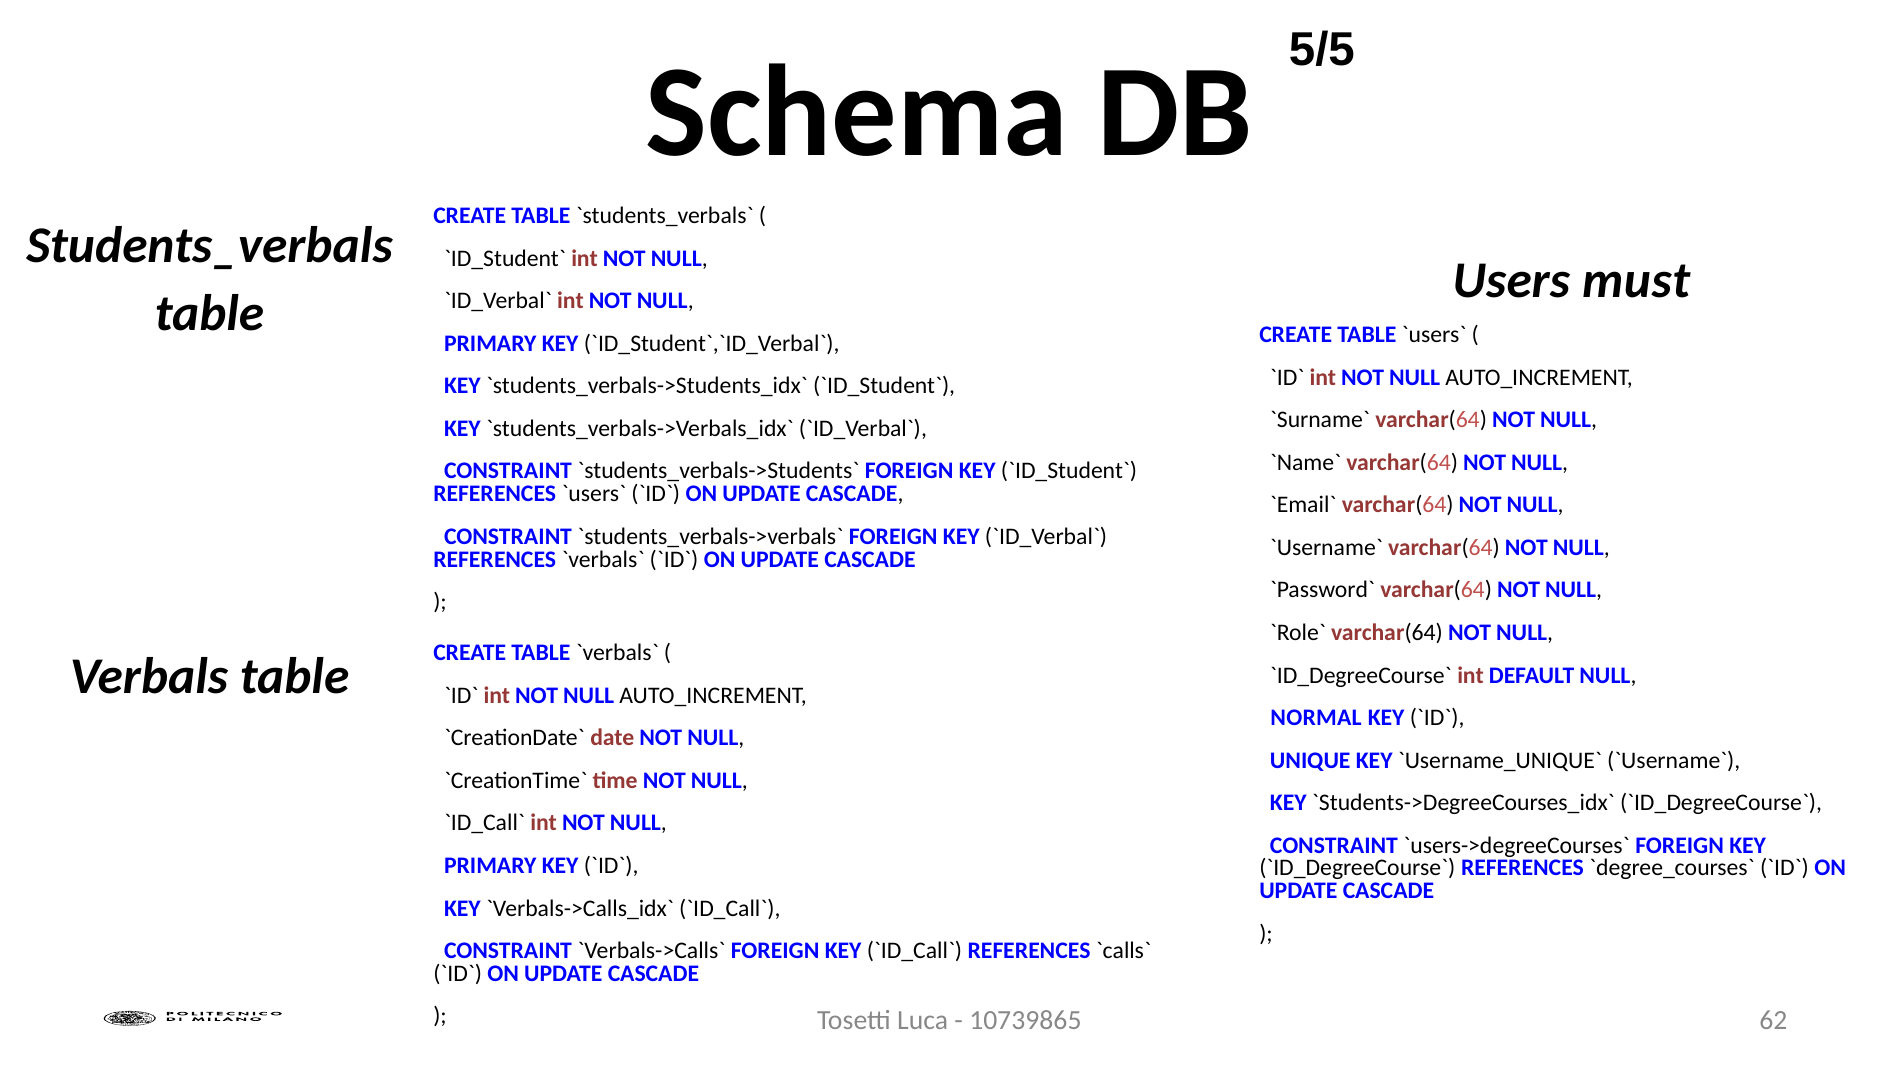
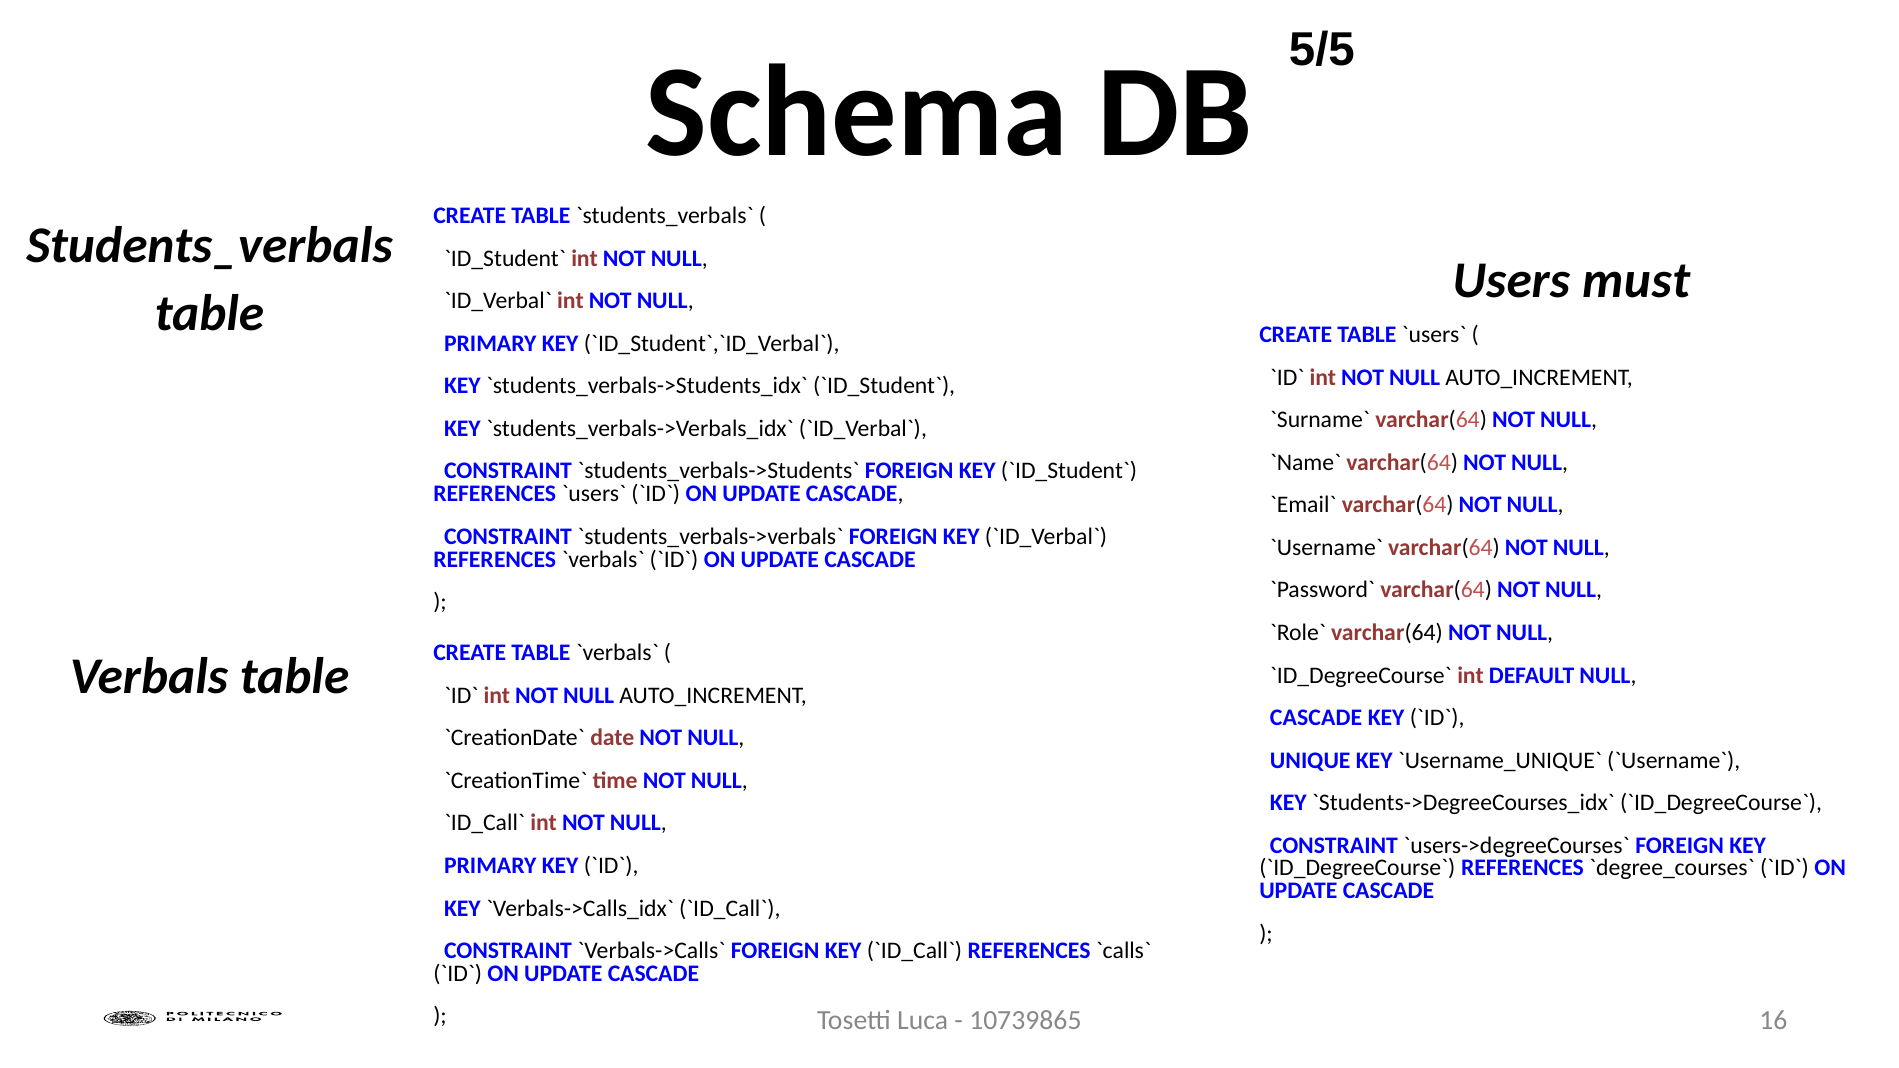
NORMAL: NORMAL -> CASCADE (1316, 718)
62: 62 -> 16 (1773, 1020)
